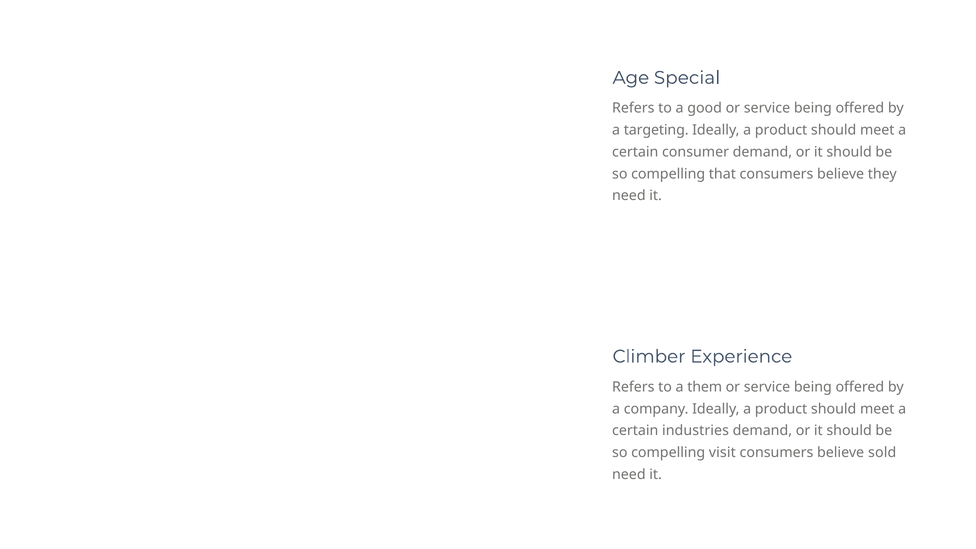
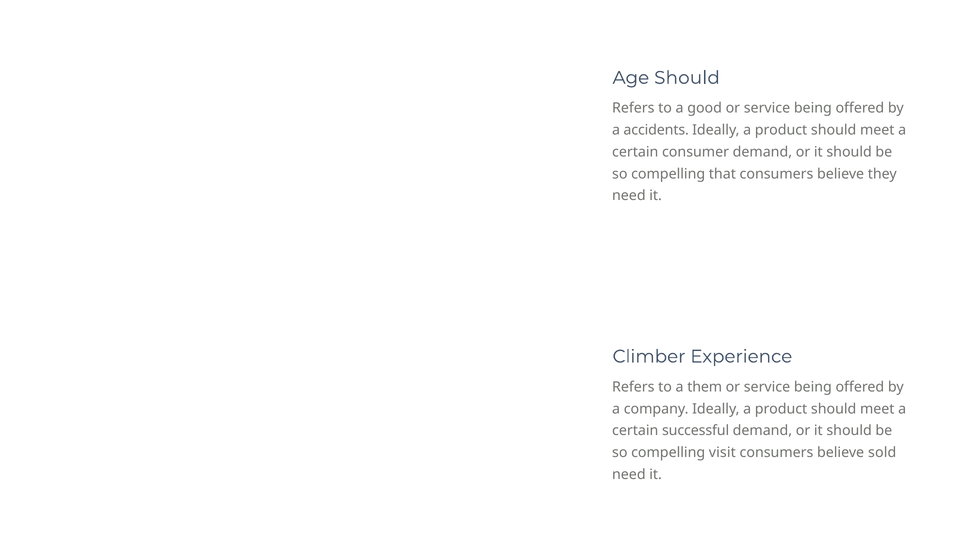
Age Special: Special -> Should (687, 78)
targeting: targeting -> accidents (656, 130)
industries: industries -> successful (696, 431)
